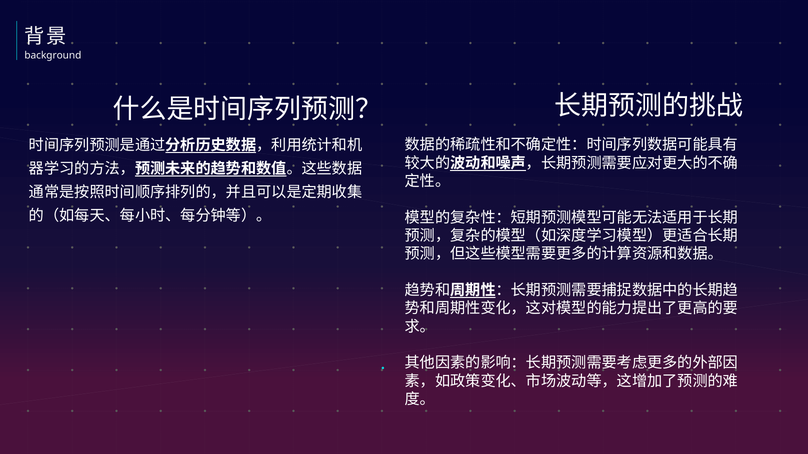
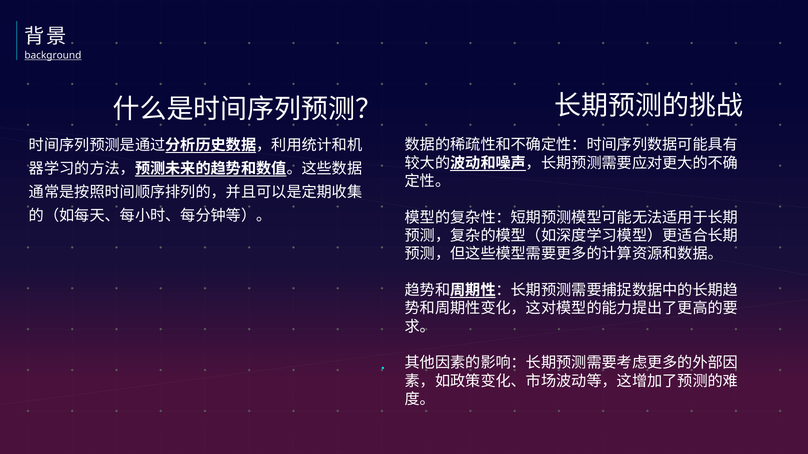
background underline: none -> present (53, 56)
